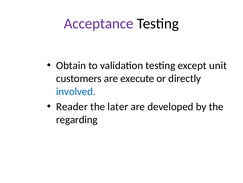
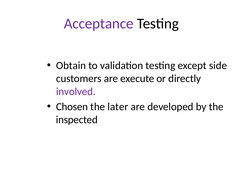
unit: unit -> side (218, 65)
involved colour: blue -> purple (76, 91)
Reader: Reader -> Chosen (72, 106)
regarding: regarding -> inspected (77, 119)
